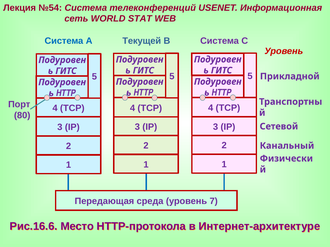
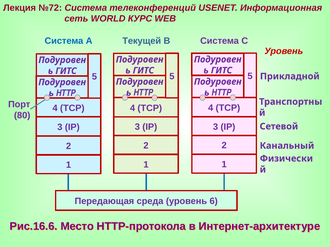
№54: №54 -> №72 (50, 8)
STAT: STAT -> КУРС (140, 19)
7: 7 -> 6 (214, 201)
